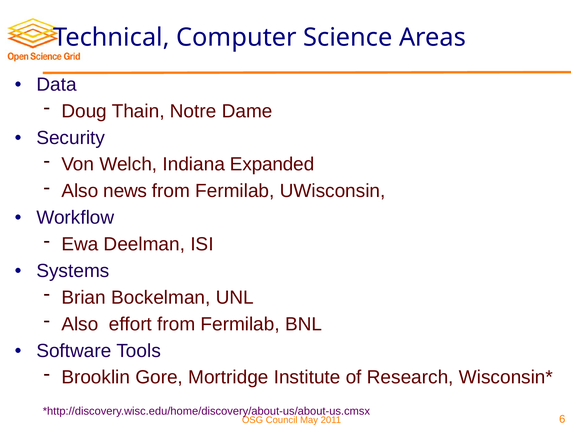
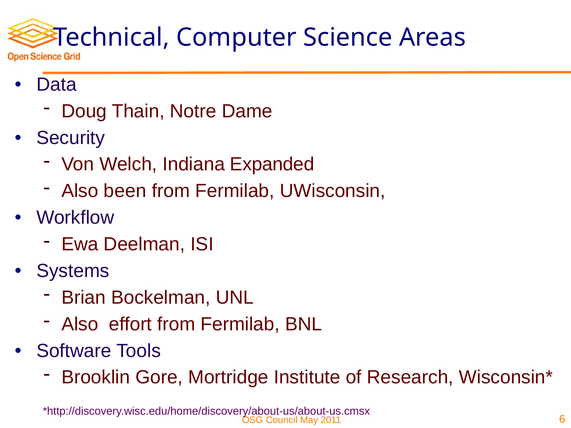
news: news -> been (125, 191)
